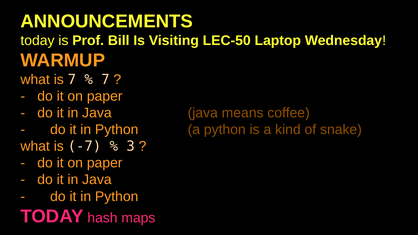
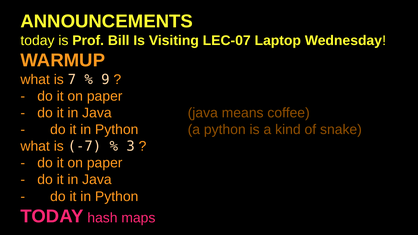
LEC-50: LEC-50 -> LEC-07 (227, 40)
7: 7 -> 9 (105, 79)
